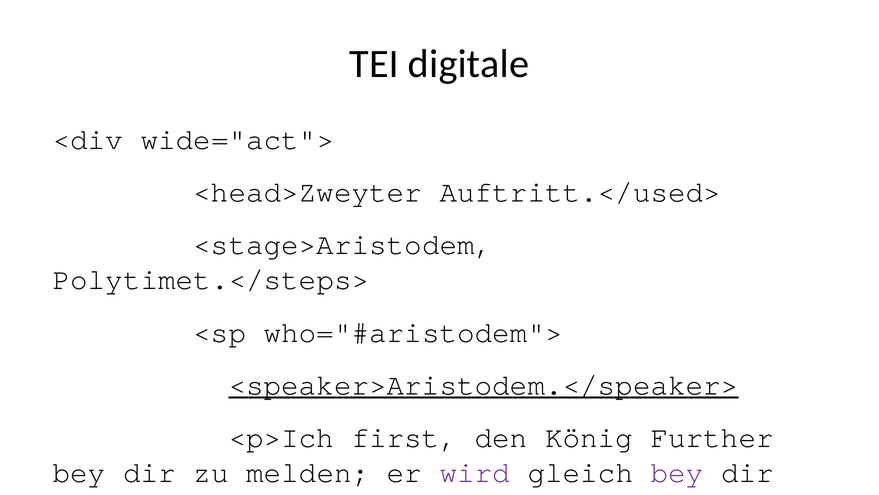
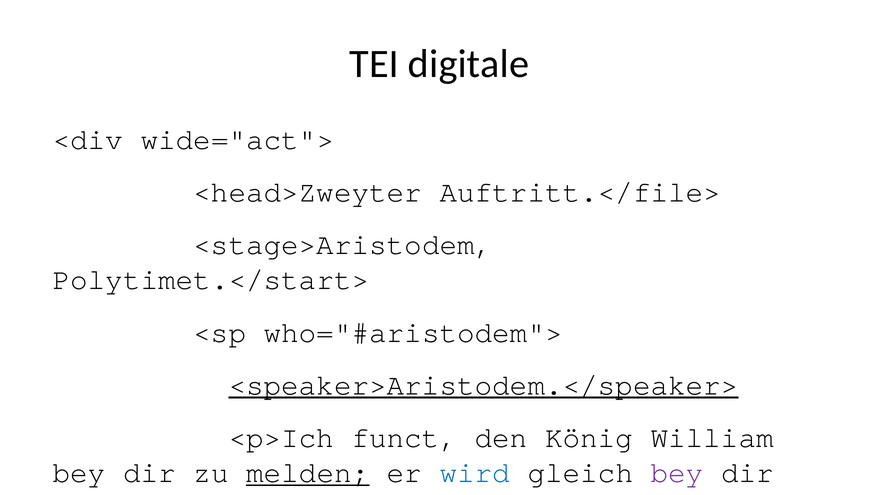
Auftritt.</used>: Auftritt.</used> -> Auftritt.</file> (580, 192)
Polytimet.</steps>: Polytimet.</steps> -> Polytimet.</start> (211, 279)
first: first -> funct (404, 437)
Further: Further -> William (712, 437)
melden underline: none -> present (308, 472)
wird colour: purple -> blue (475, 472)
